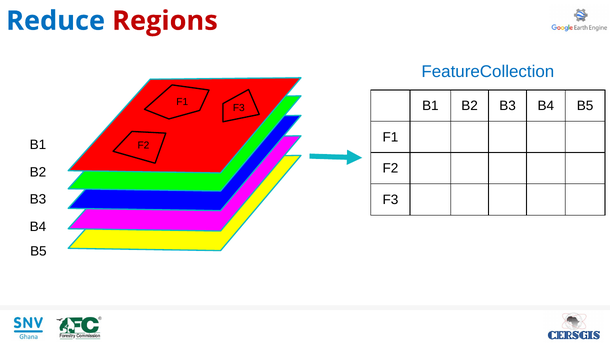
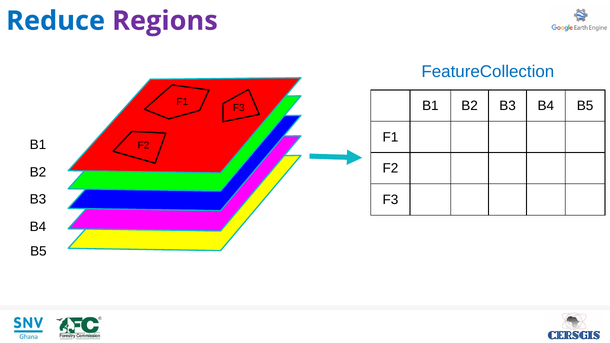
Regions colour: red -> purple (165, 21)
